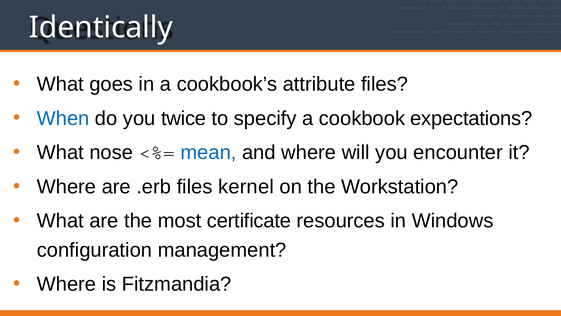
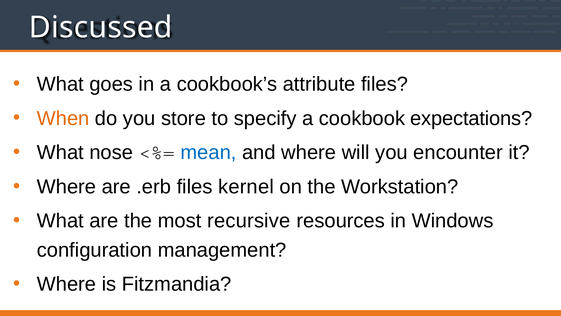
Identically: Identically -> Discussed (101, 27)
When colour: blue -> orange (63, 118)
twice: twice -> store (183, 118)
certificate: certificate -> recursive (249, 221)
